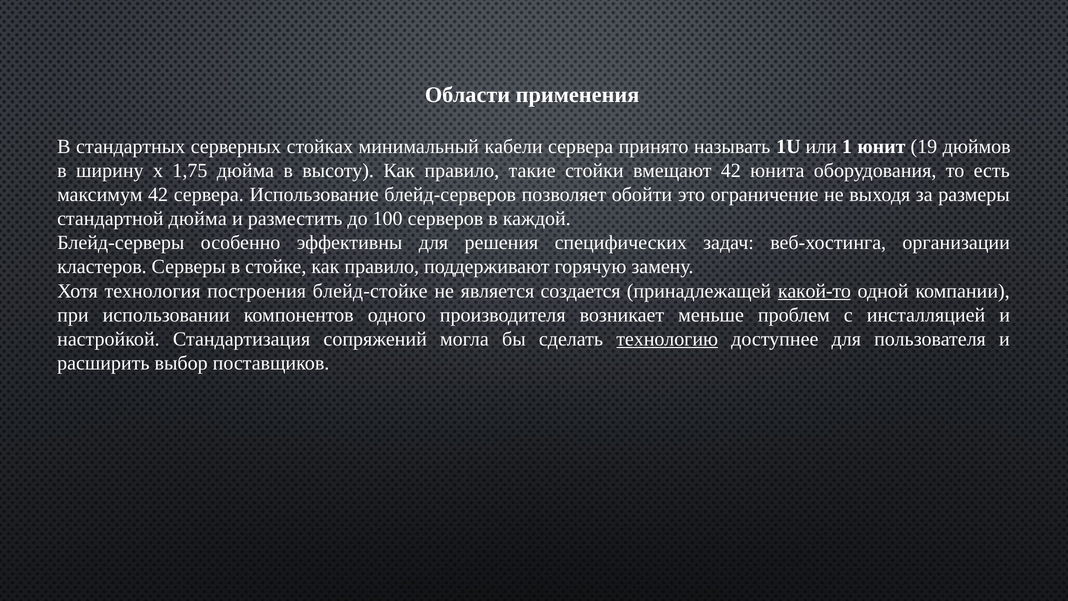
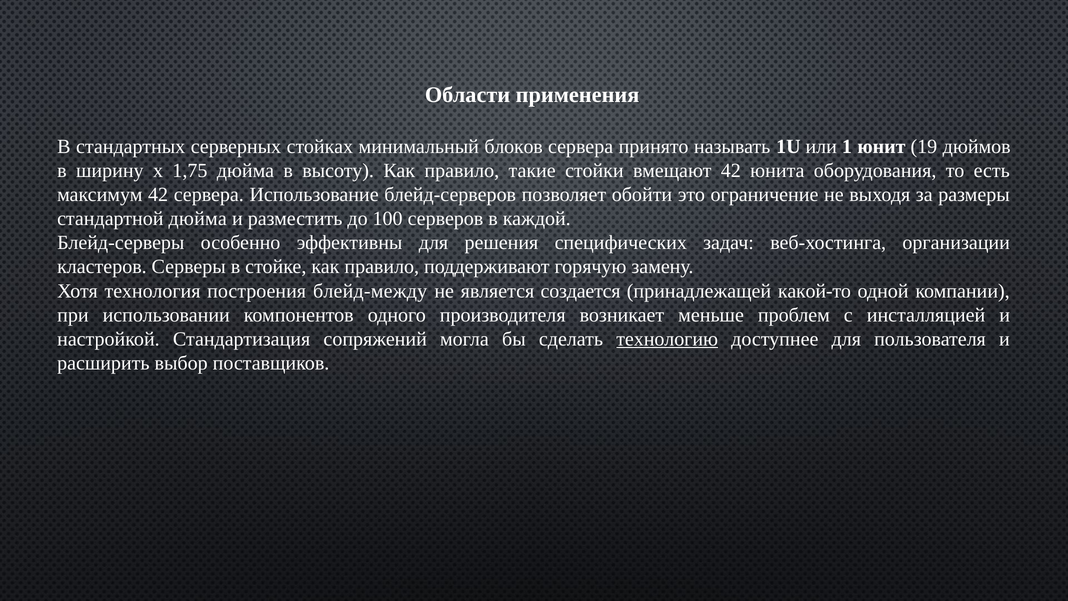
кабели: кабели -> блоков (514, 147)
блейд-стойке: блейд-стойке -> блейд-между (370, 291)
какой-то underline: present -> none (814, 291)
